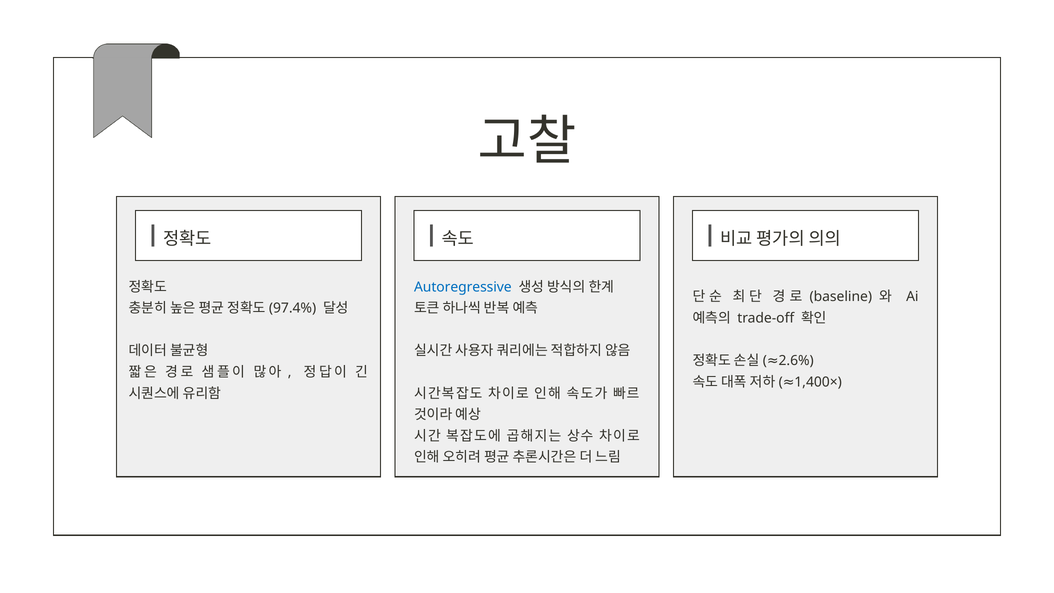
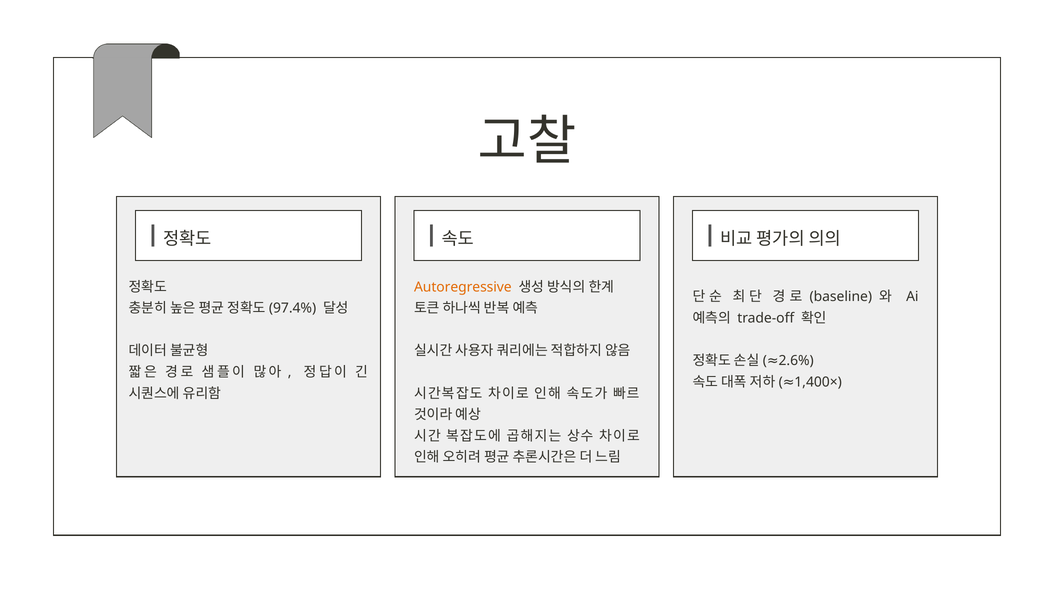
Autoregressive colour: blue -> orange (463, 287)
